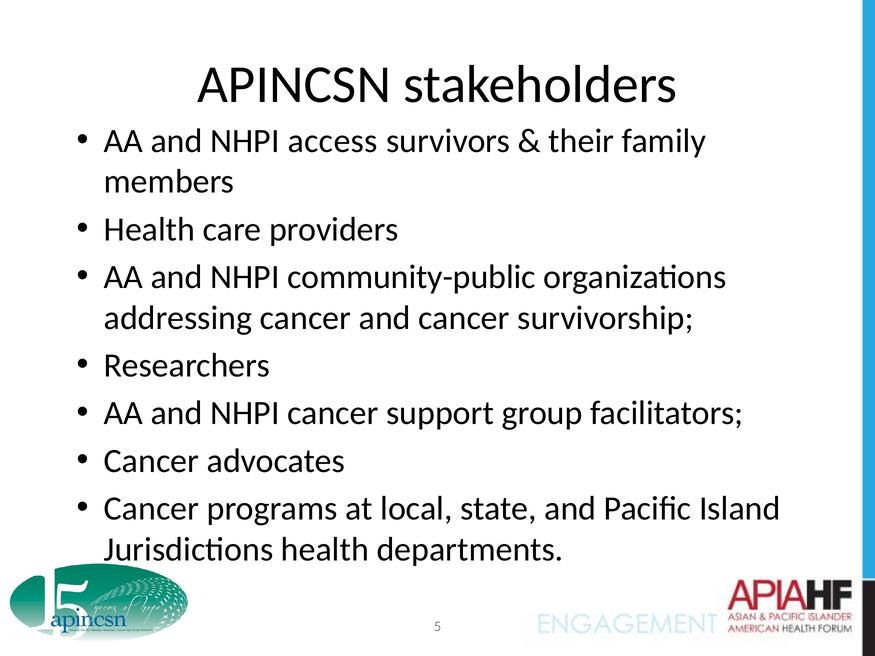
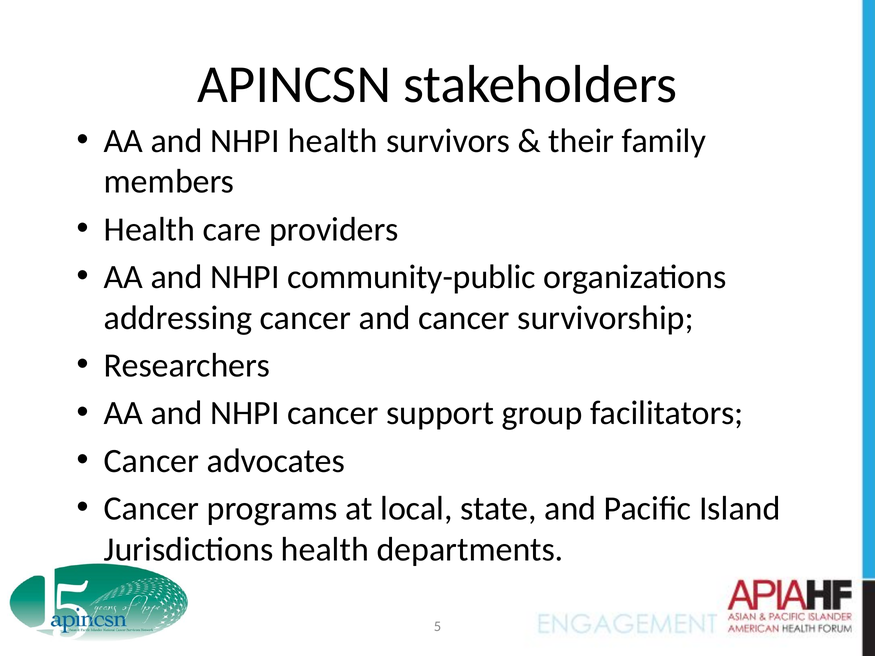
NHPI access: access -> health (333, 141)
